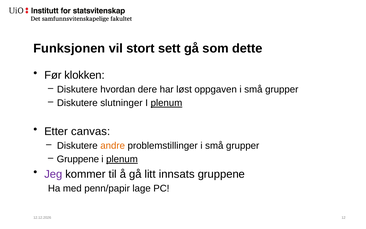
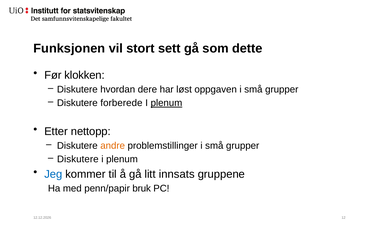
slutninger: slutninger -> forberede (121, 103)
canvas: canvas -> nettopp (91, 131)
Gruppene: Gruppene -> Diskutere (78, 159)
plenum underline: present -> none (122, 159)
Jeg colour: purple -> blue (53, 174)
lage: lage -> bruk (142, 188)
